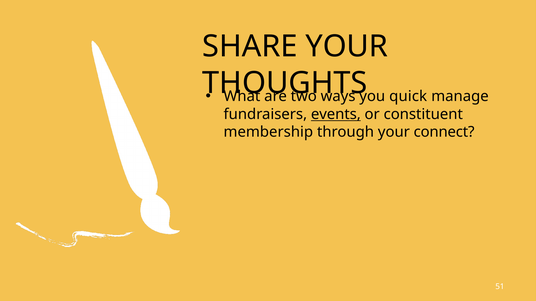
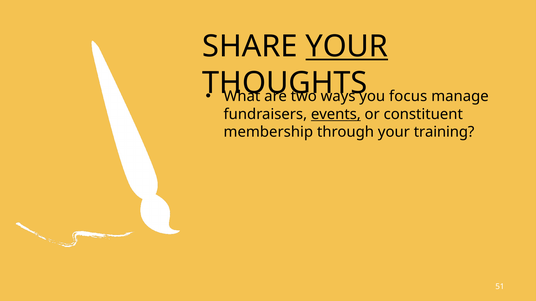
YOUR underline: none -> present (347, 46)
quick: quick -> focus (408, 97)
connect: connect -> training (444, 132)
